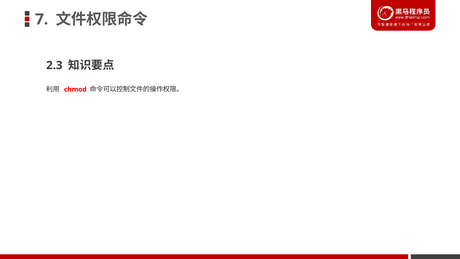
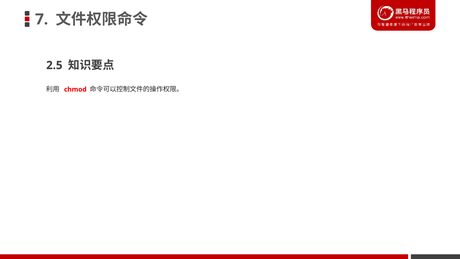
2.3: 2.3 -> 2.5 (54, 65)
